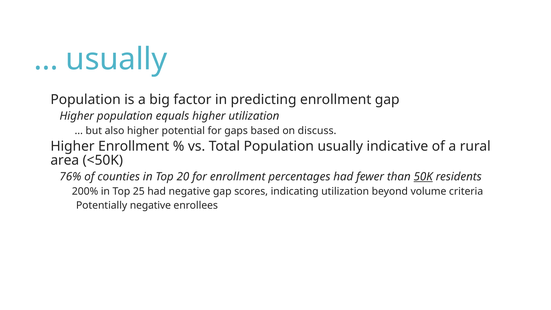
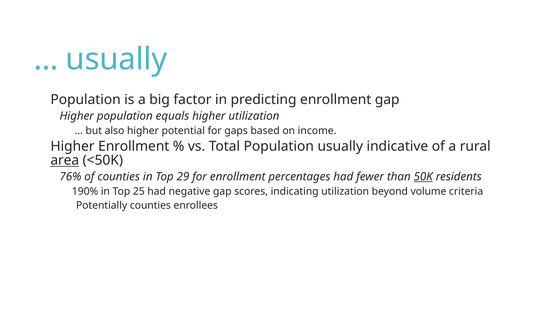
discuss: discuss -> income (317, 131)
area underline: none -> present (65, 160)
20: 20 -> 29 (183, 177)
200%: 200% -> 190% (85, 191)
Potentially negative: negative -> counties (150, 205)
